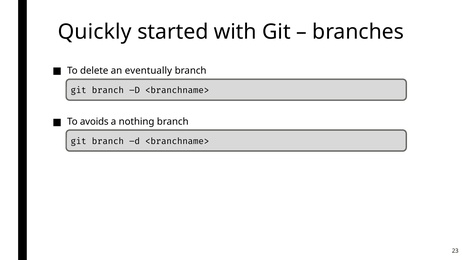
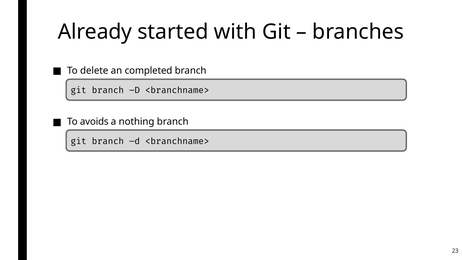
Quickly: Quickly -> Already (95, 32)
eventually: eventually -> completed (148, 71)
